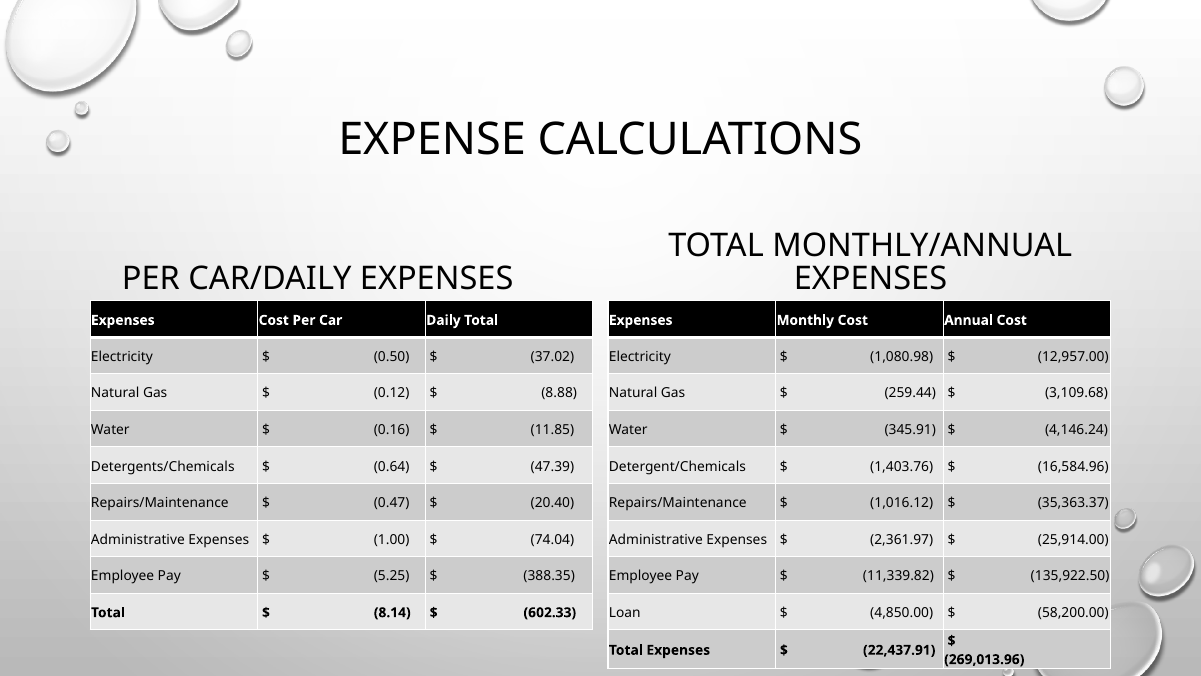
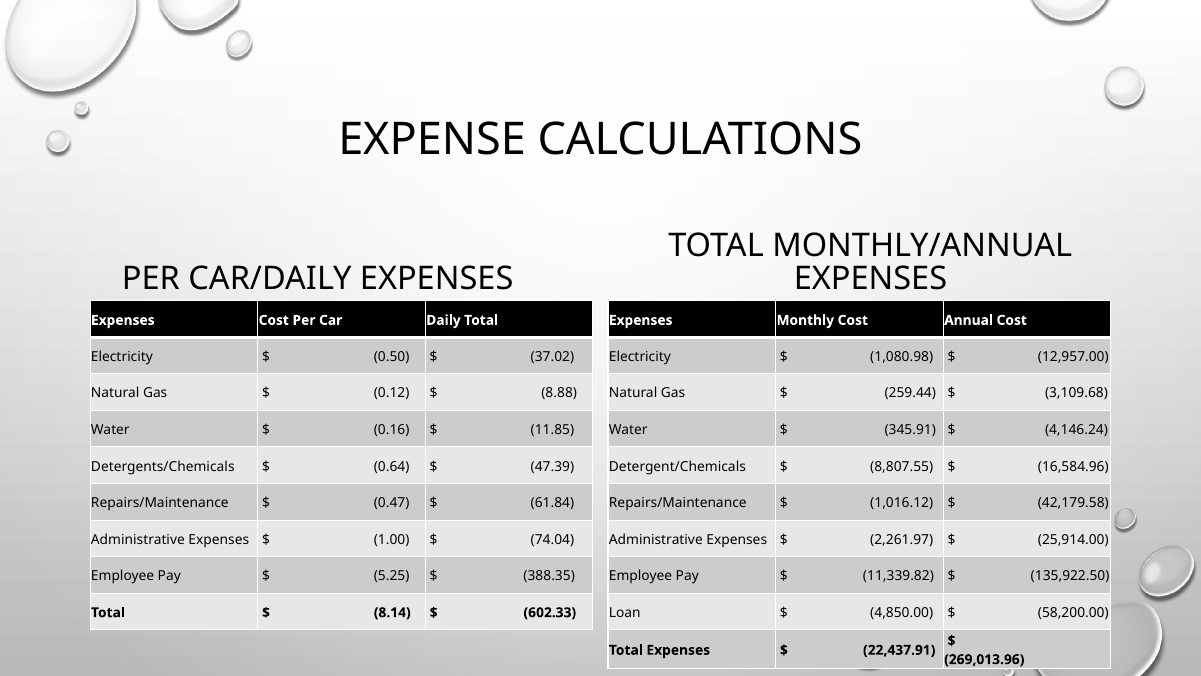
1,403.76: 1,403.76 -> 8,807.55 (902, 466)
20.40: 20.40 -> 61.84 (552, 503)
35,363.37: 35,363.37 -> 42,179.58 (1073, 503)
2,361.97: 2,361.97 -> 2,261.97 (902, 539)
